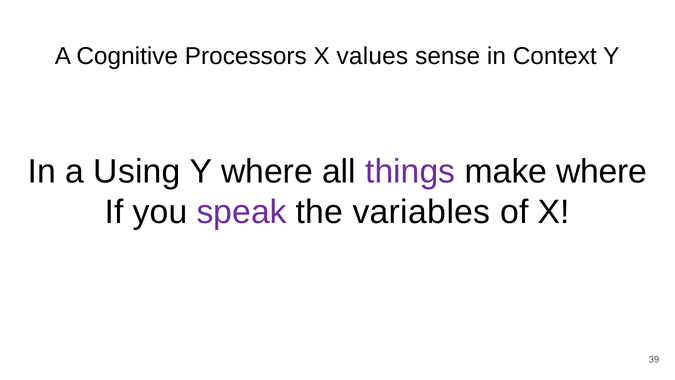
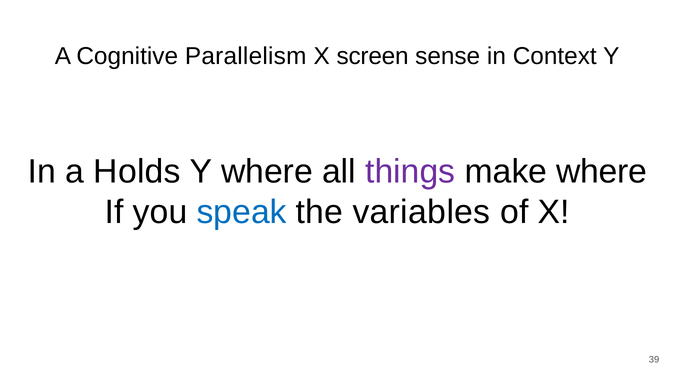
Processors: Processors -> Parallelism (246, 56)
values: values -> screen (373, 56)
Using: Using -> Holds (137, 171)
speak colour: purple -> blue (242, 212)
